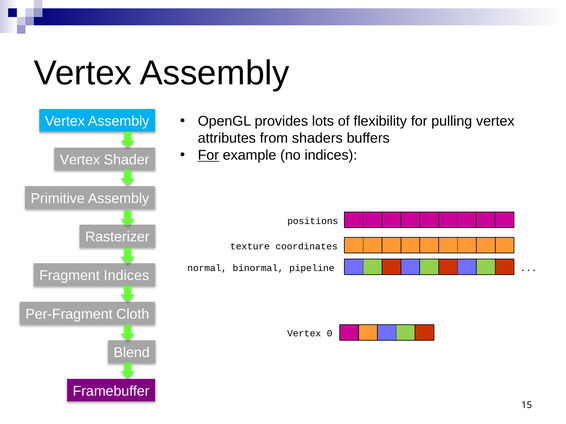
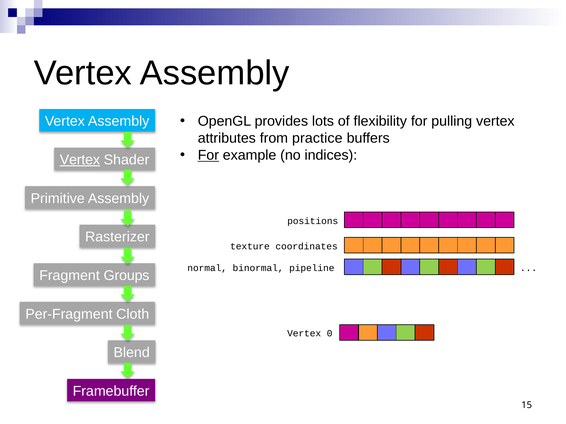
shaders: shaders -> practice (317, 138)
Vertex underline: none -> present (80, 160)
Fragment Indices: Indices -> Groups (127, 276)
